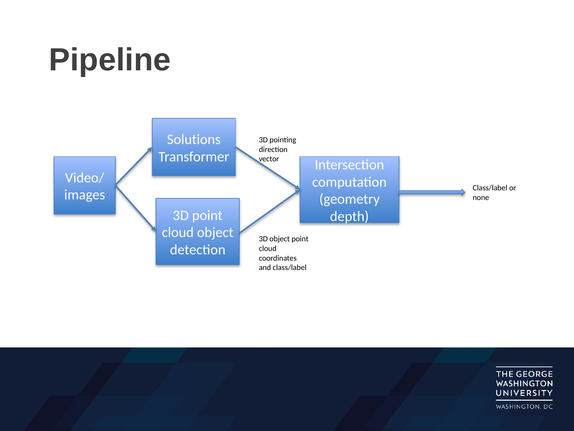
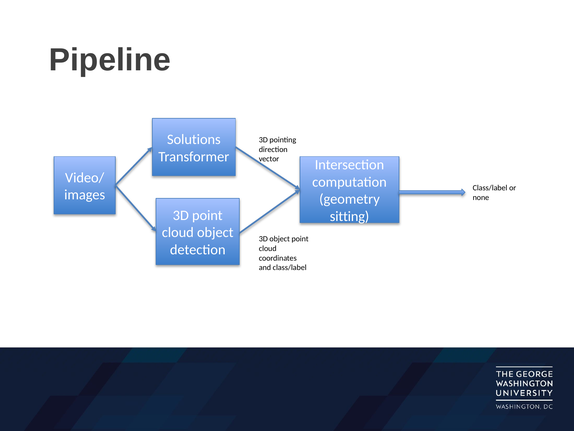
depth: depth -> sitting (350, 216)
